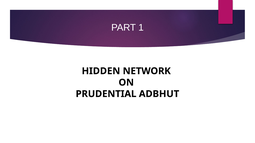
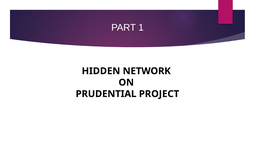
ADBHUT: ADBHUT -> PROJECT (159, 94)
